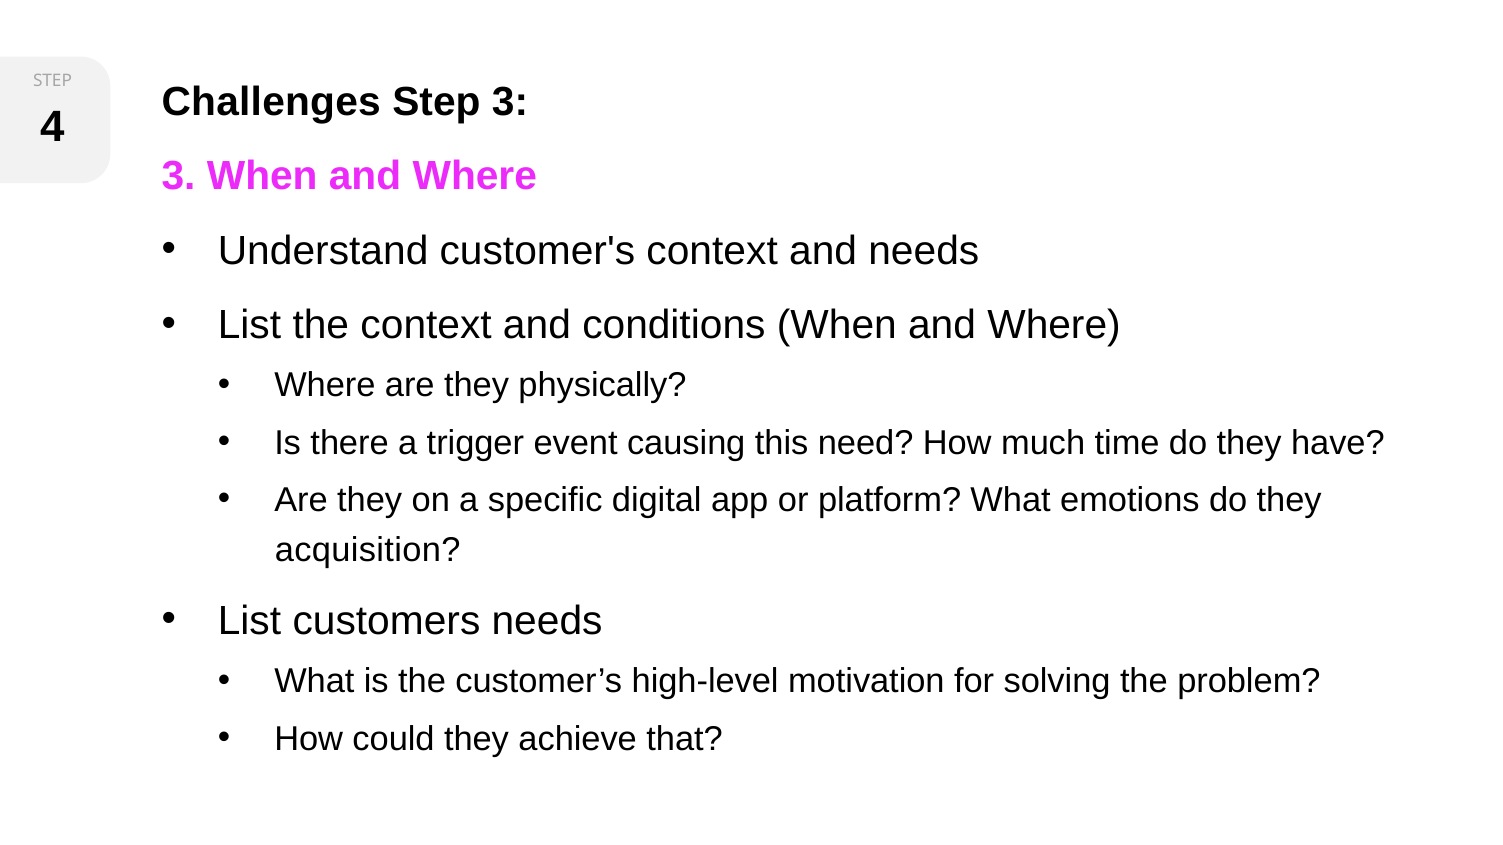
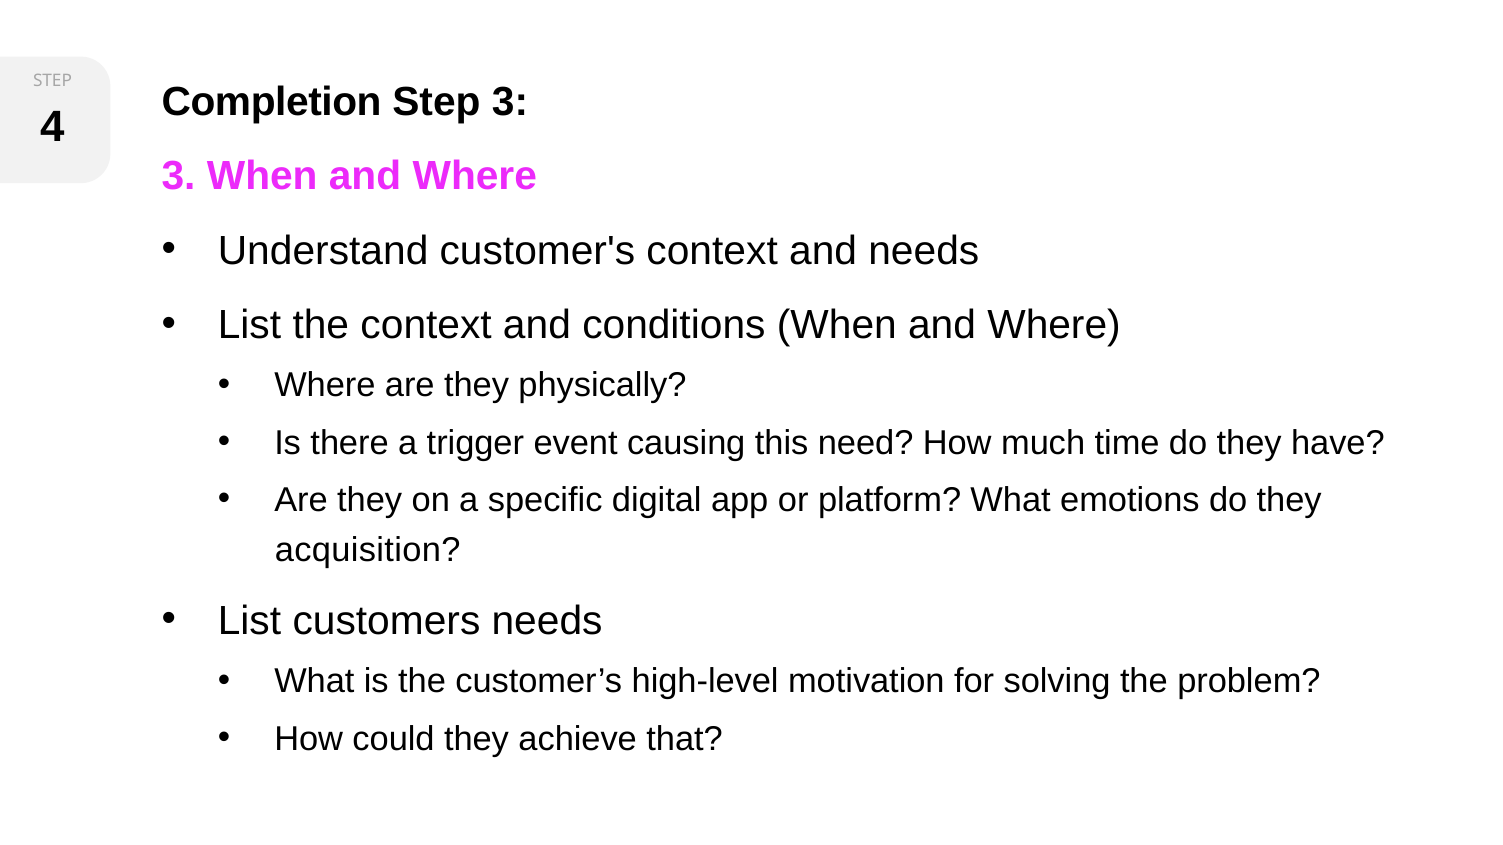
Challenges: Challenges -> Completion (272, 102)
